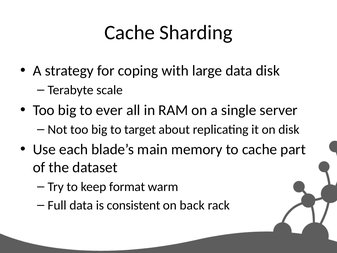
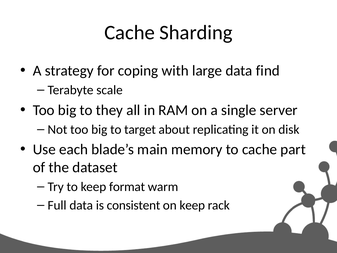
data disk: disk -> find (268, 71)
ever: ever -> they (109, 110)
on back: back -> keep (192, 205)
